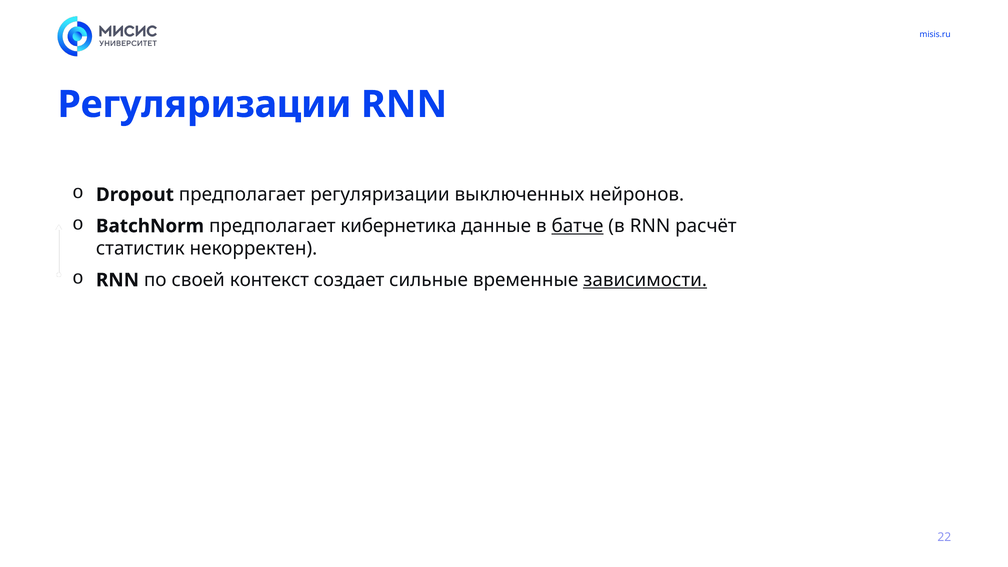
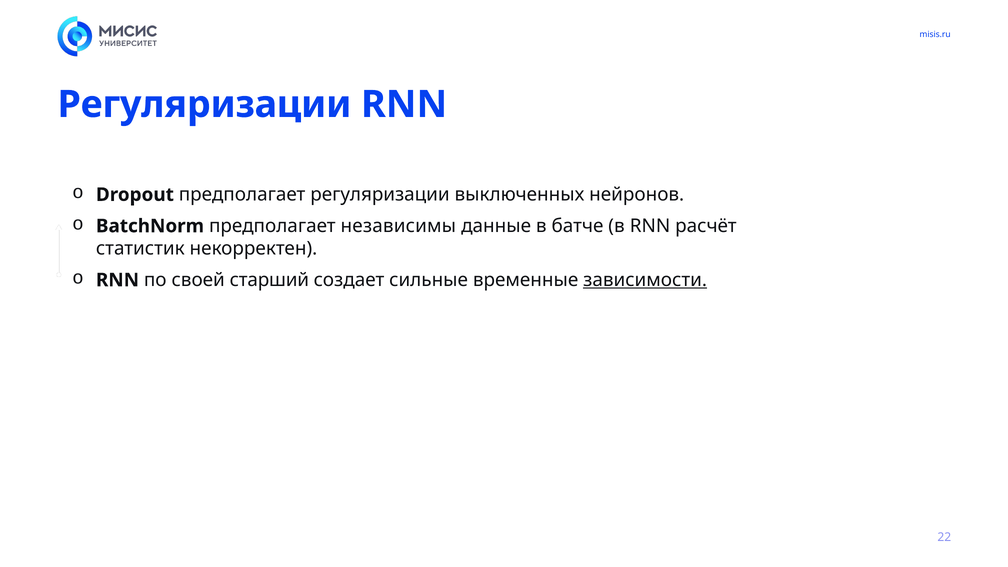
кибернетика: кибернетика -> независимы (398, 226)
батче underline: present -> none (577, 226)
контекст: контекст -> старший (269, 280)
